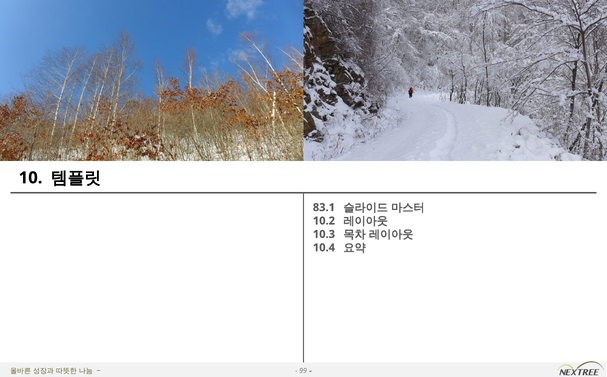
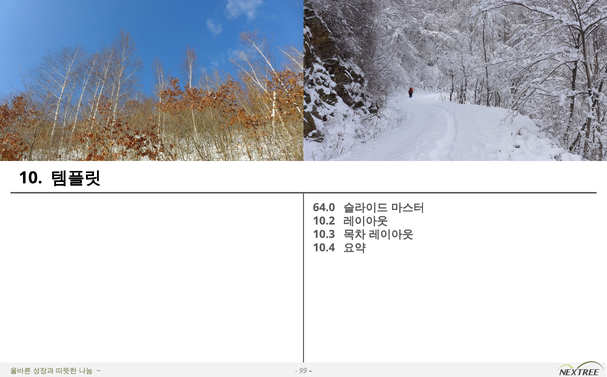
83.1: 83.1 -> 64.0 (324, 207)
